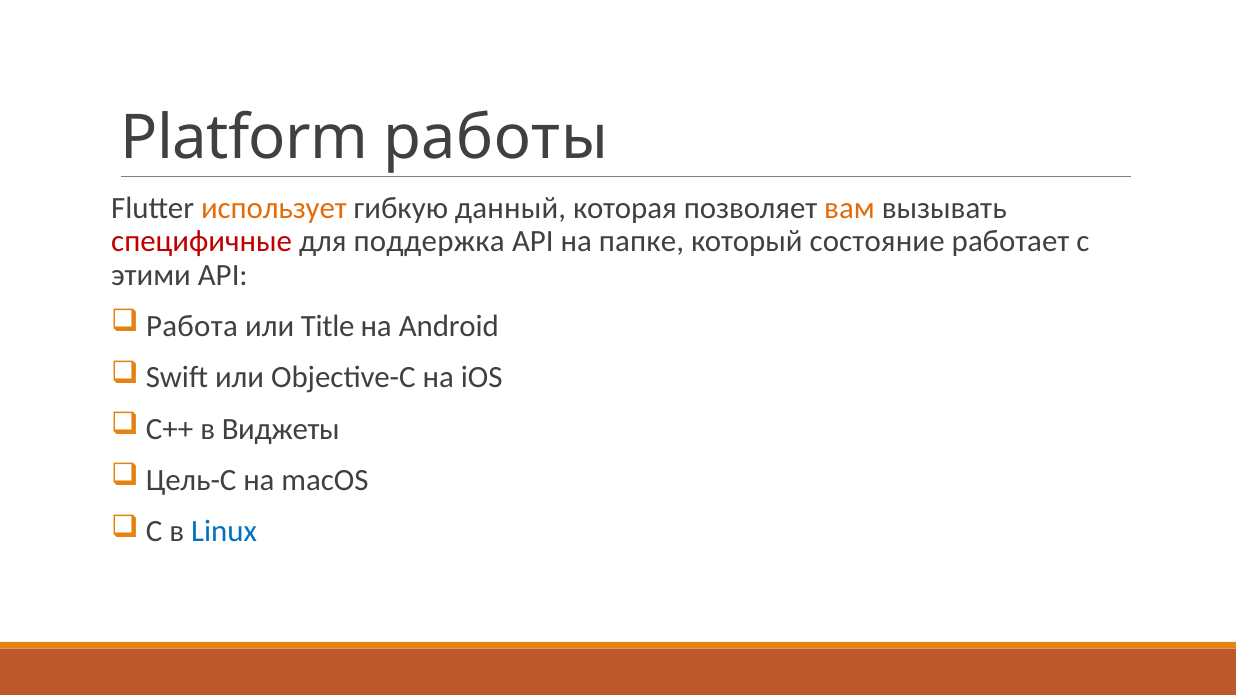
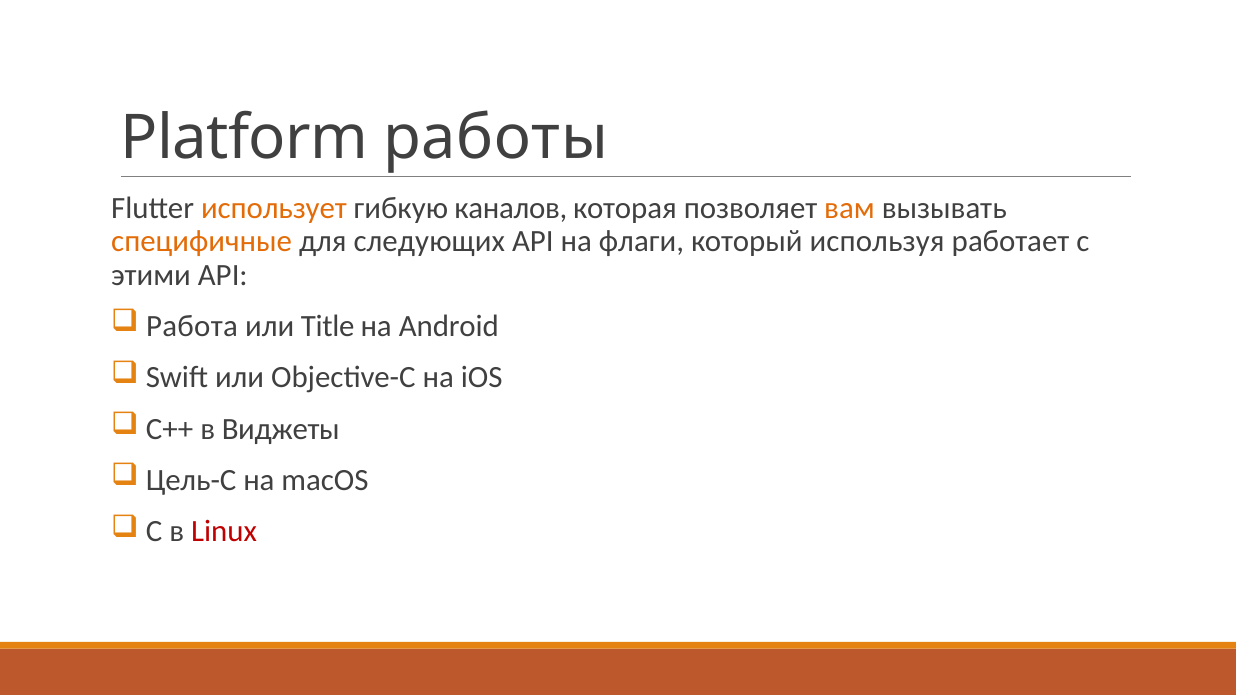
данный: данный -> каналов (511, 208)
специфичные colour: red -> orange (202, 242)
поддержка: поддержка -> следующих (429, 242)
папке: папке -> флаги (641, 242)
состояние: состояние -> используя (877, 242)
Linux colour: blue -> red (224, 532)
